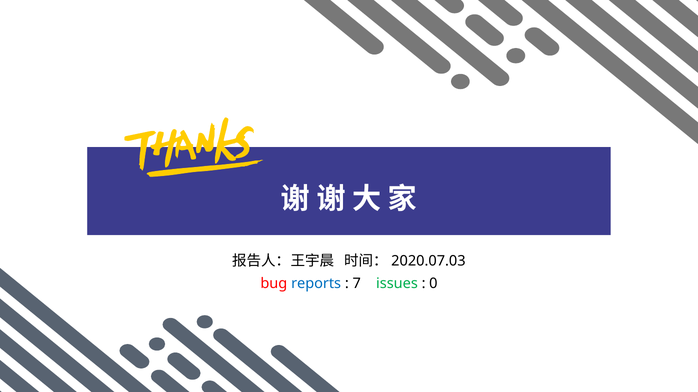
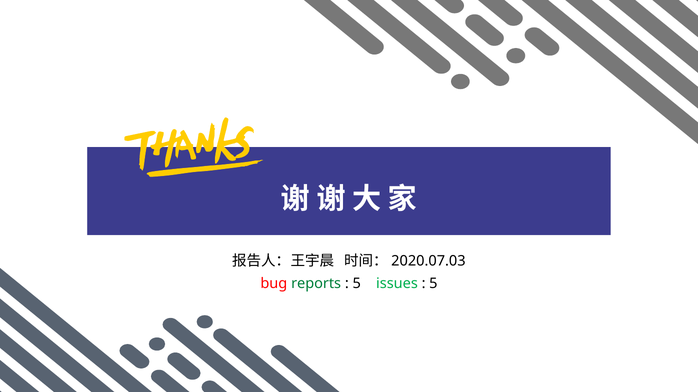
reports colour: blue -> green (316, 284)
7: 7 -> 5 (357, 284)
0: 0 -> 5 (433, 284)
